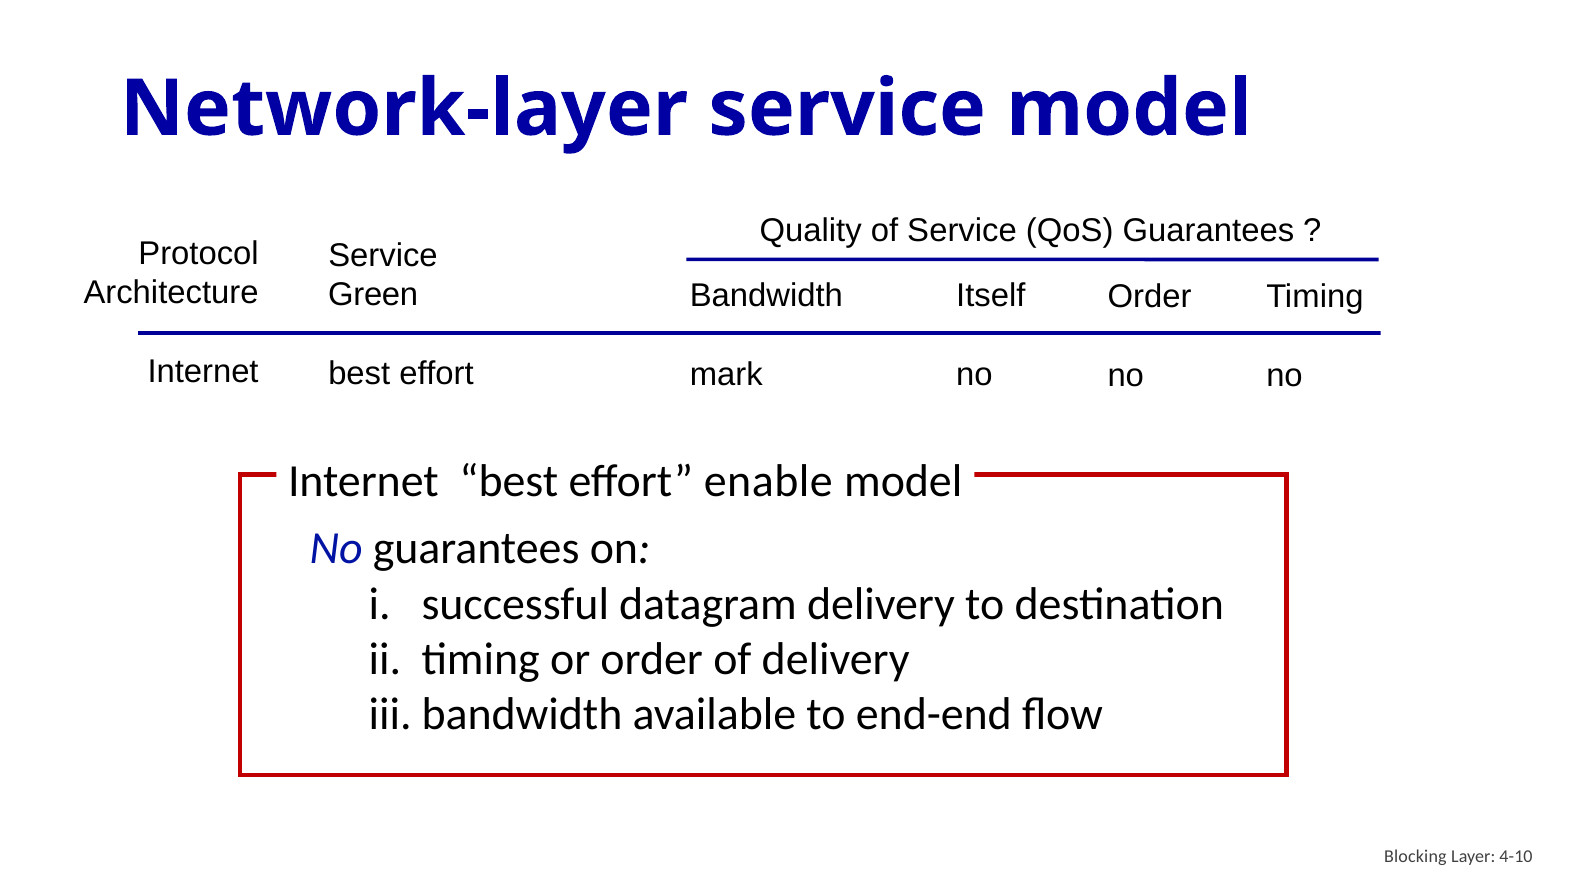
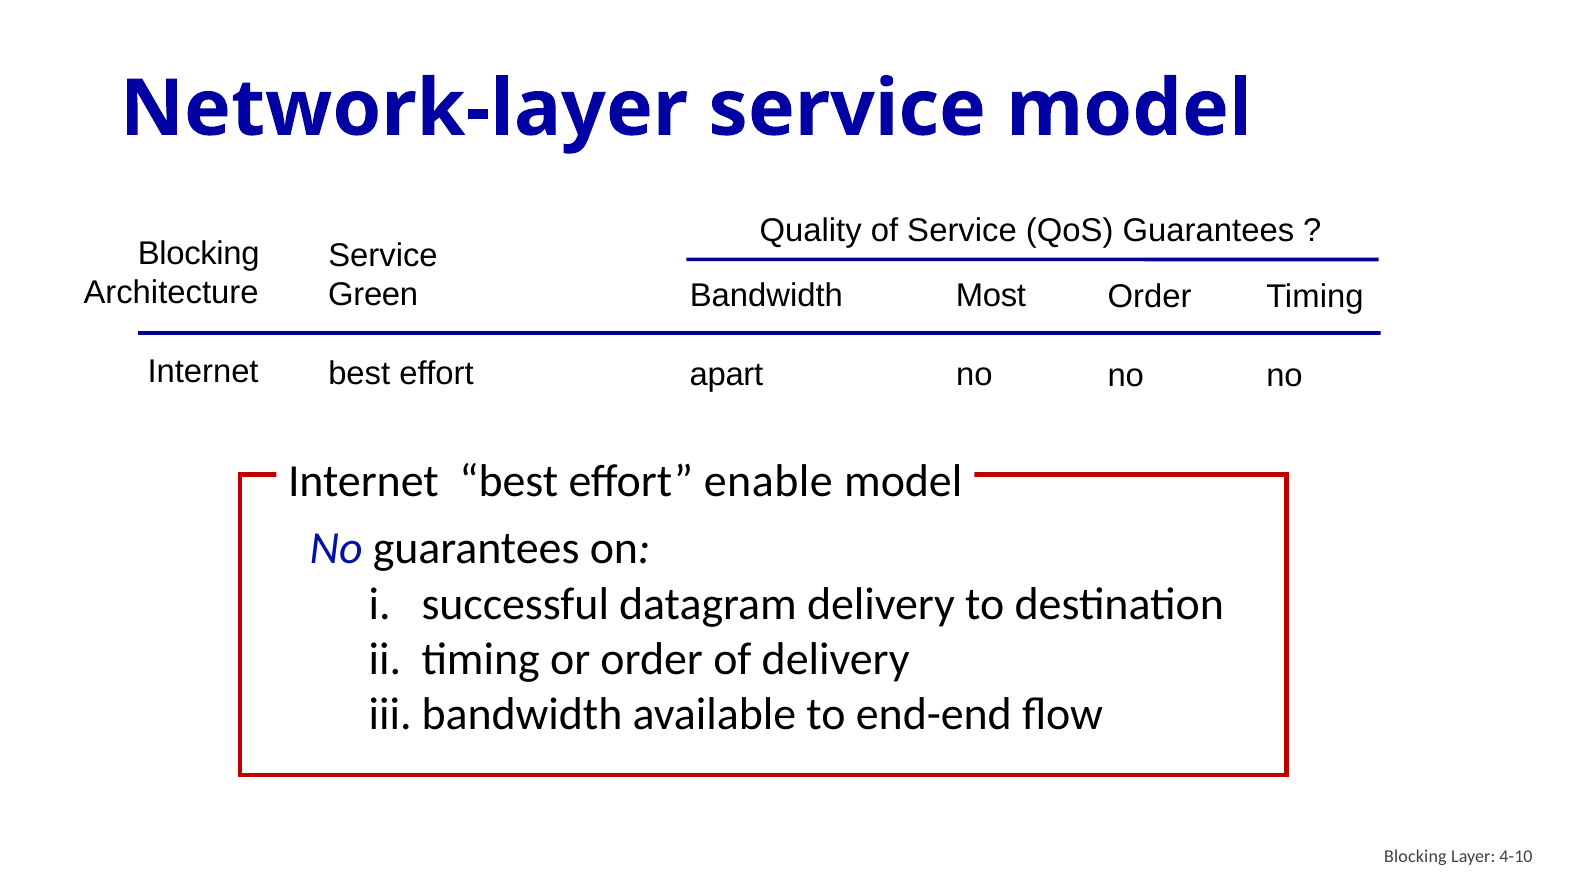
Protocol: Protocol -> Blocking (199, 253)
Itself: Itself -> Most (991, 295)
mark: mark -> apart (726, 374)
